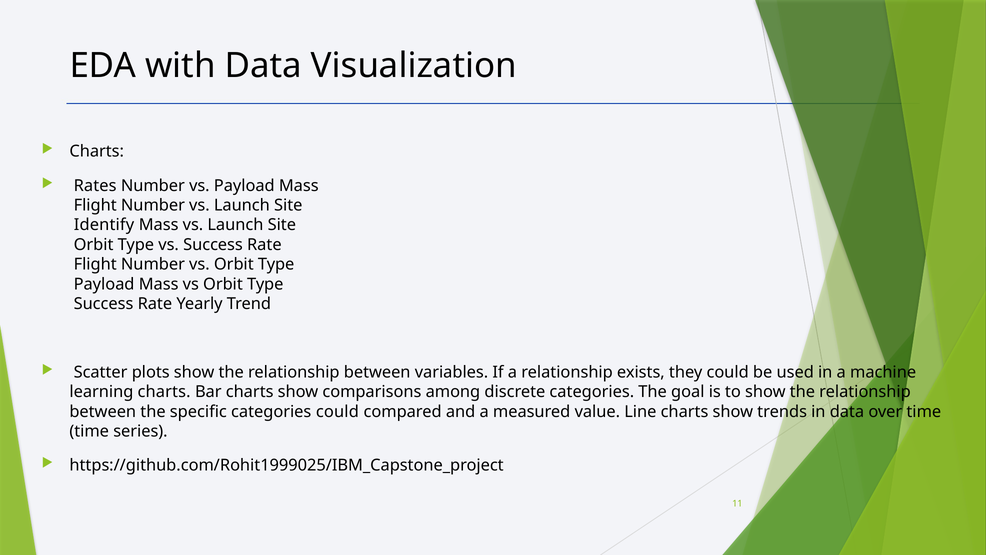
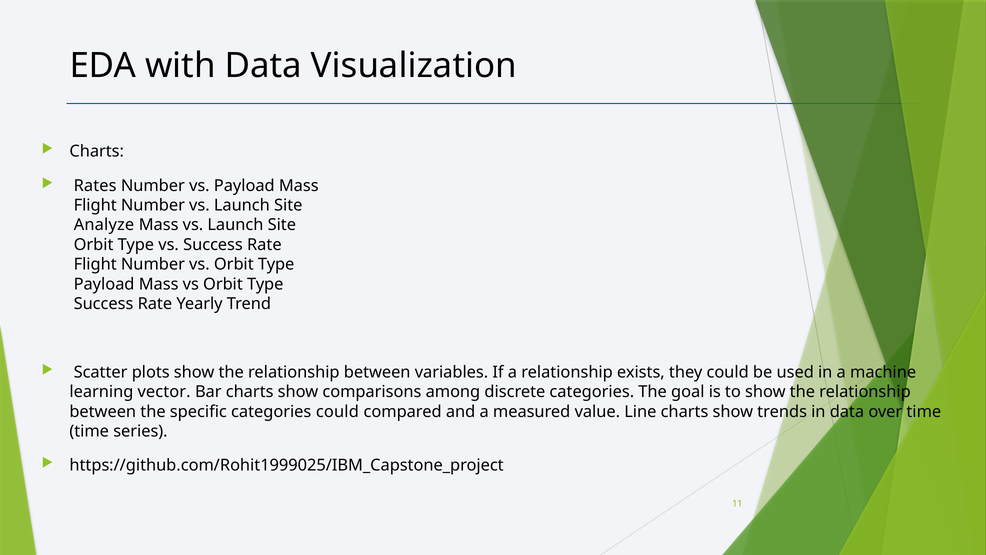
Identify: Identify -> Analyze (104, 225)
learning charts: charts -> vector (164, 392)
